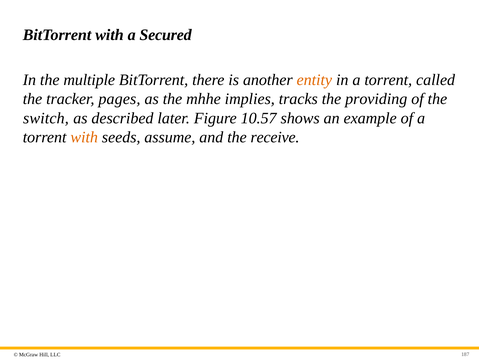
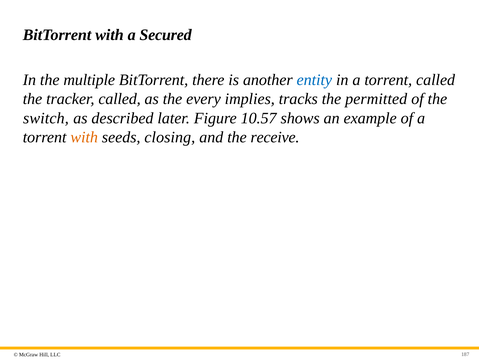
entity colour: orange -> blue (314, 80)
tracker pages: pages -> called (120, 99)
mhhe: mhhe -> every (203, 99)
providing: providing -> permitted (376, 99)
assume: assume -> closing (170, 137)
